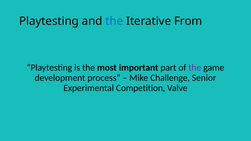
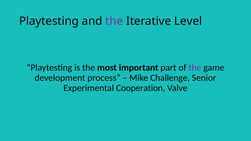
the colour: blue -> purple (114, 21)
From: From -> Level (188, 21)
Competition: Competition -> Cooperation (141, 88)
